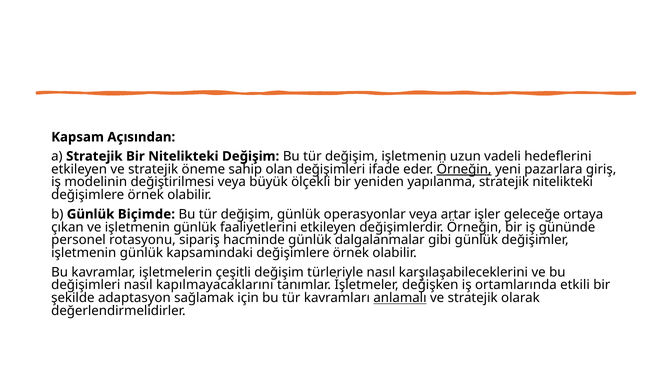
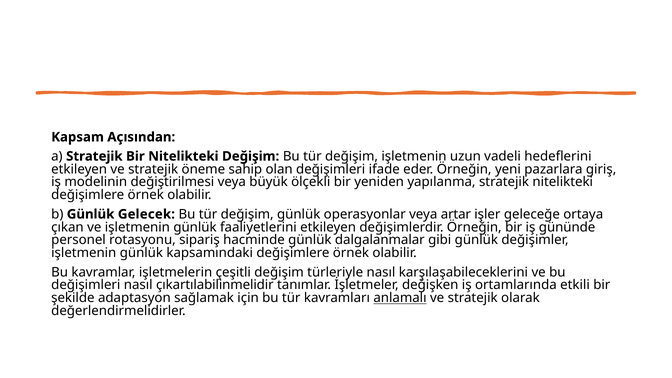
Örneğin underline: present -> none (464, 169)
Biçimde: Biçimde -> Gelecek (146, 214)
kapılmayacaklarını: kapılmayacaklarını -> çıkartılabilinmelidir (215, 285)
